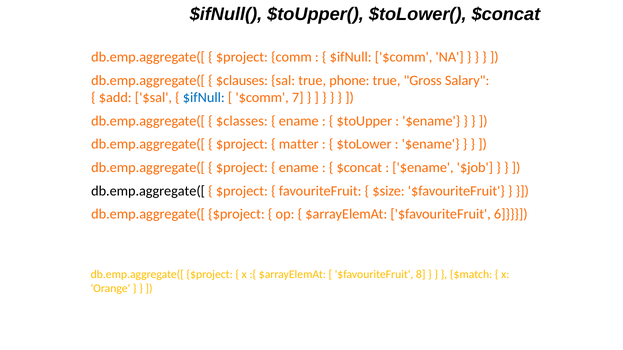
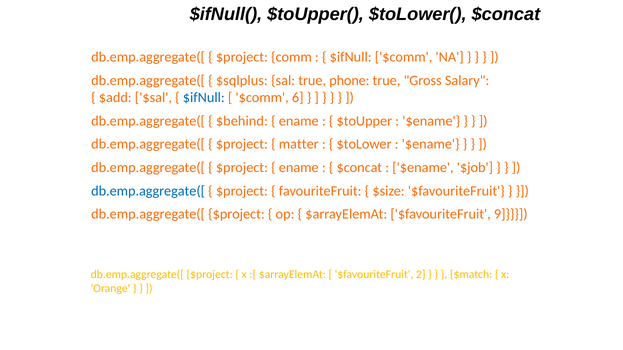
$clauses: $clauses -> $sqlplus (242, 81)
7: 7 -> 6 (298, 98)
$classes: $classes -> $behind (242, 121)
db.emp.aggregate([ colour: black -> blue (148, 191)
6: 6 -> 9 (511, 215)
8: 8 -> 2 (421, 275)
